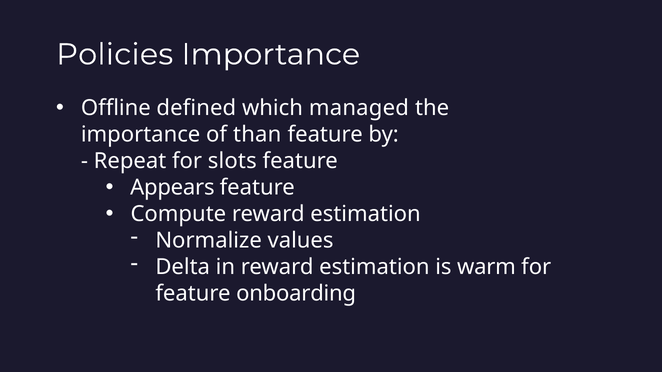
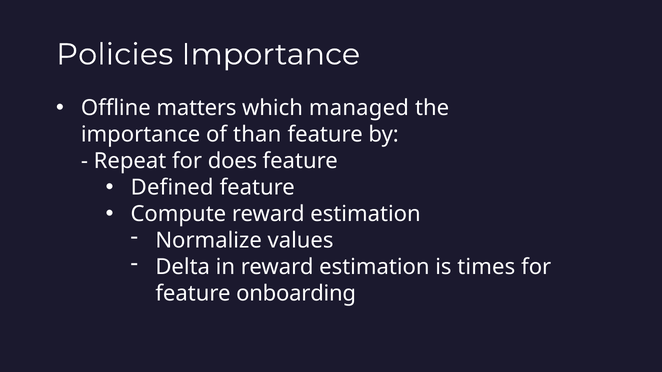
defined: defined -> matters (196, 108)
slots: slots -> does (232, 161)
Appears: Appears -> Defined (172, 188)
warm: warm -> times (486, 267)
